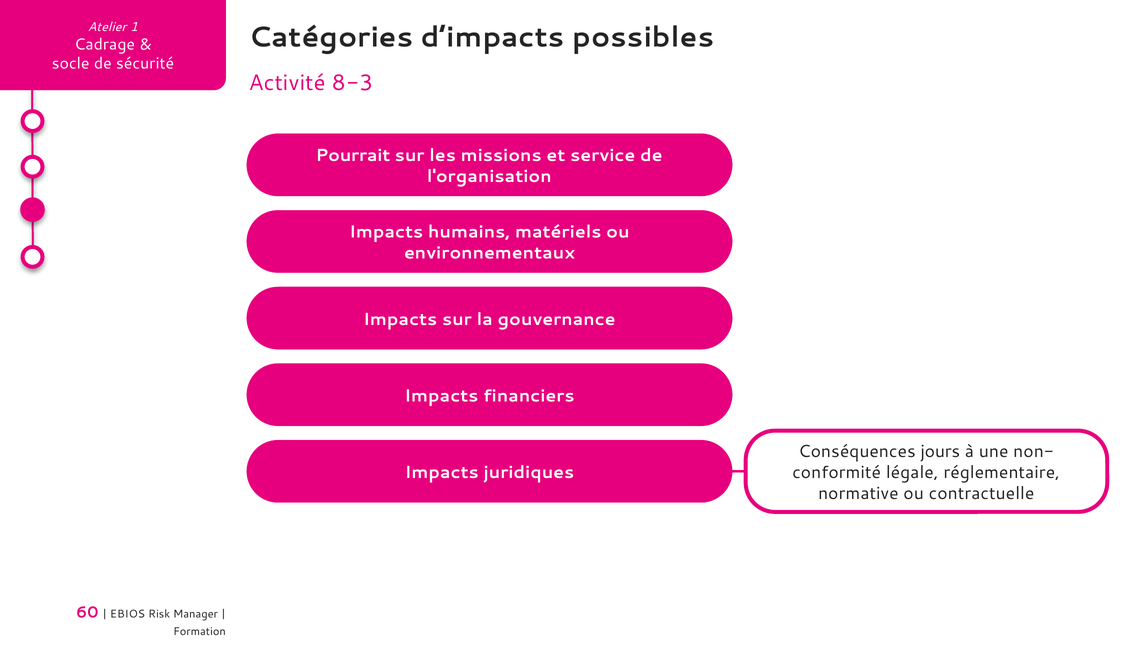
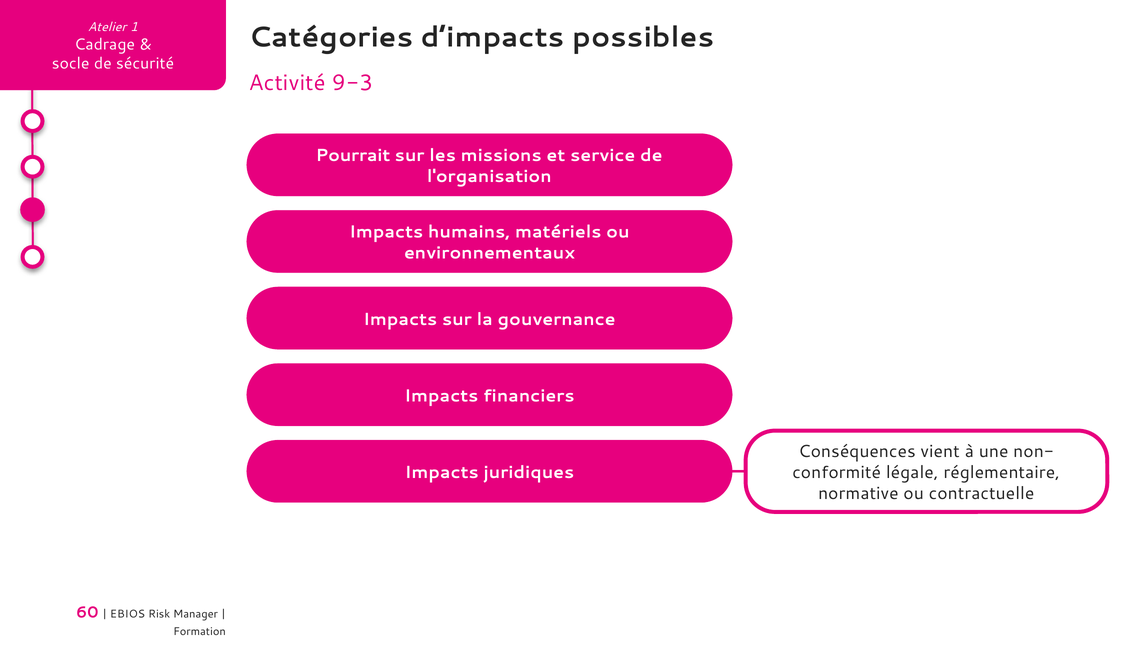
8-3: 8-3 -> 9-3 (353, 83)
jours: jours -> vient (940, 452)
